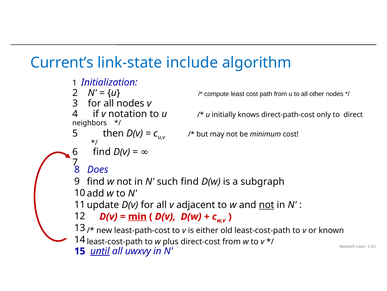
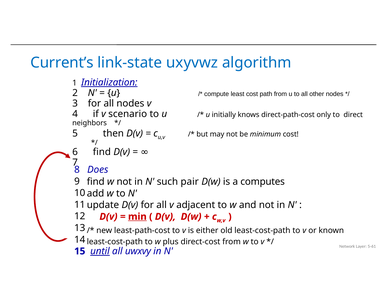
include: include -> uxyvwz (192, 63)
Initialization underline: none -> present (109, 82)
notation: notation -> scenario (128, 114)
such find: find -> pair (190, 181)
subgraph: subgraph -> computes (263, 181)
not underline: present -> none (267, 204)
